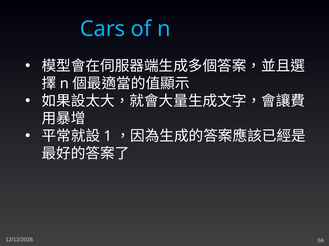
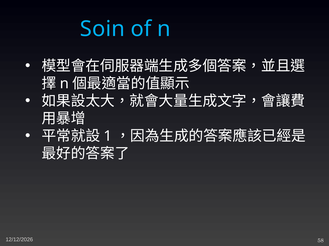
Cars: Cars -> Soin (102, 29)
